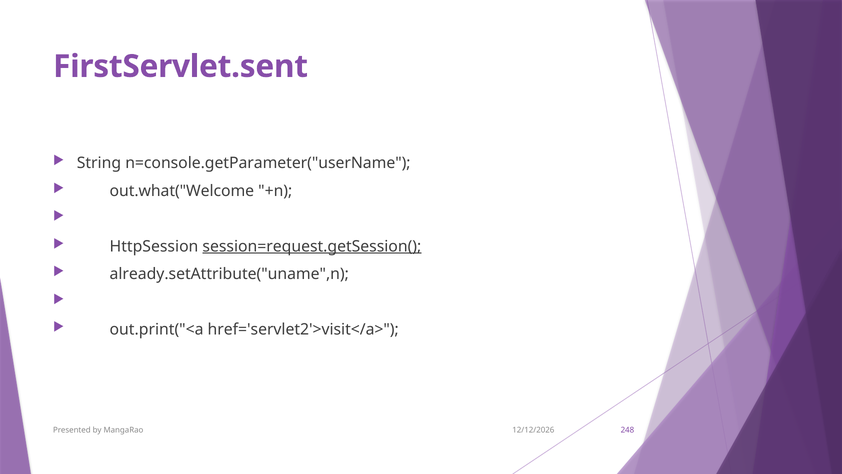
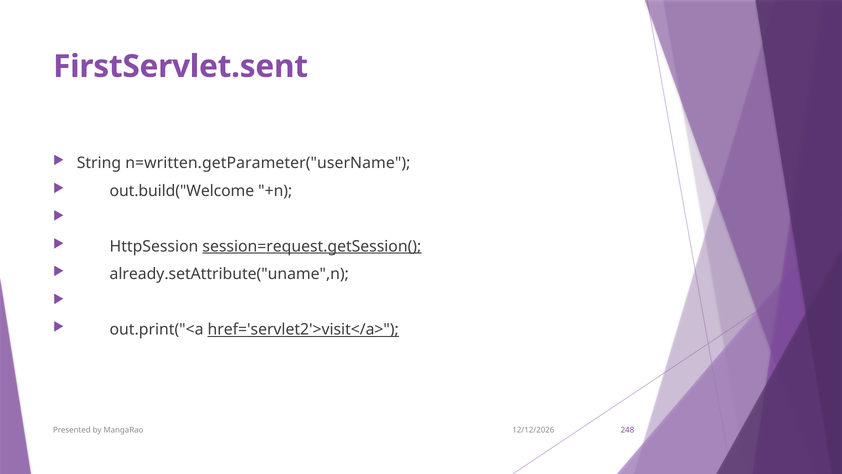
n=console.getParameter("userName: n=console.getParameter("userName -> n=written.getParameter("userName (268, 163)
out.what("Welcome: out.what("Welcome -> out.build("Welcome (182, 191)
href='servlet2'>visit</a> underline: none -> present (303, 329)
